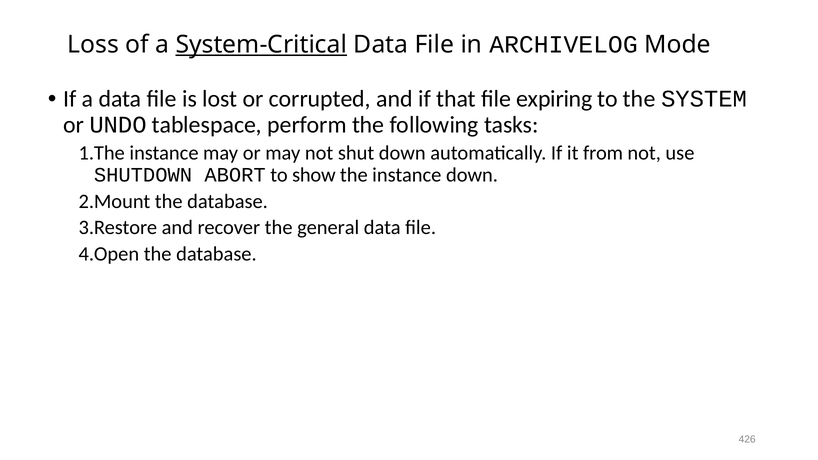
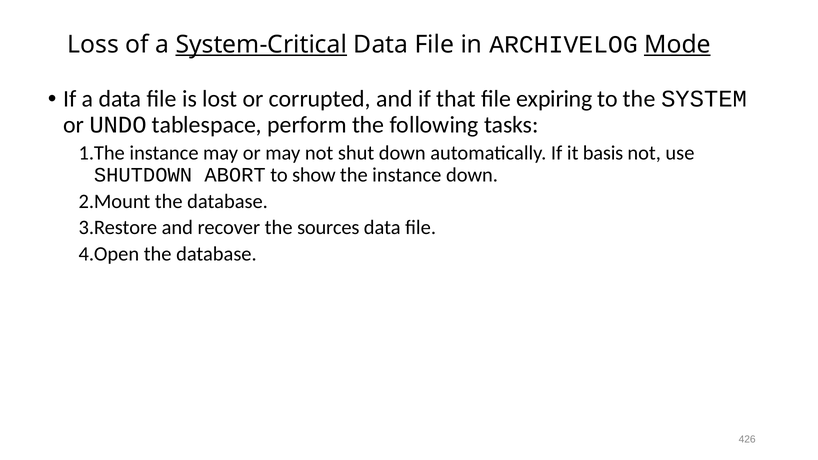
Mode underline: none -> present (677, 45)
from: from -> basis (603, 153)
general: general -> sources (328, 228)
